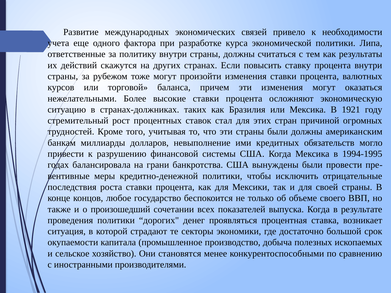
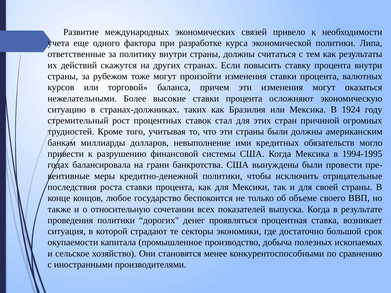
1921: 1921 -> 1924 (351, 110)
произошедший: произошедший -> относительную (120, 209)
